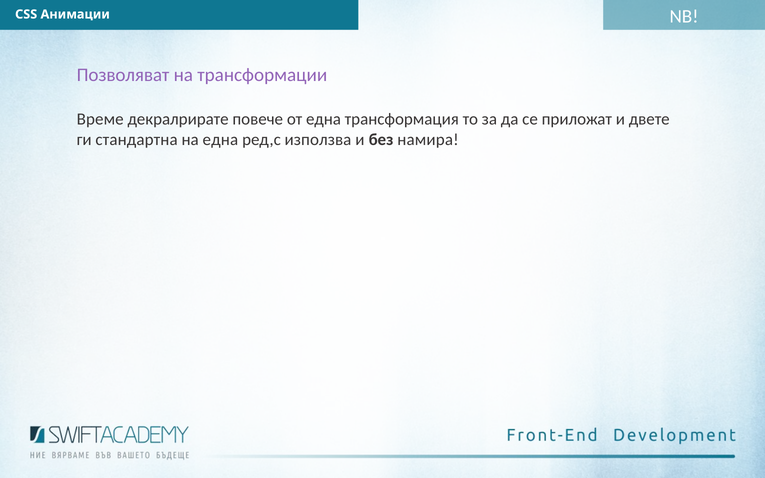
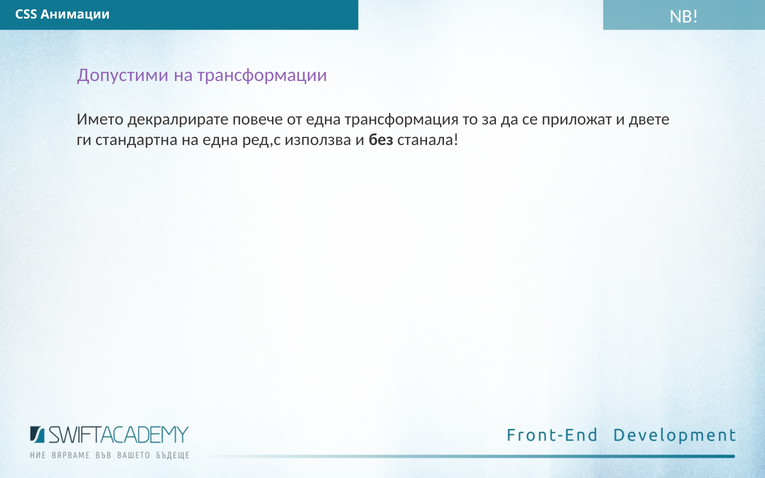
Позволяват: Позволяват -> Допустими (123, 75)
Време: Време -> Името (100, 119)
намира: намира -> станала (428, 140)
